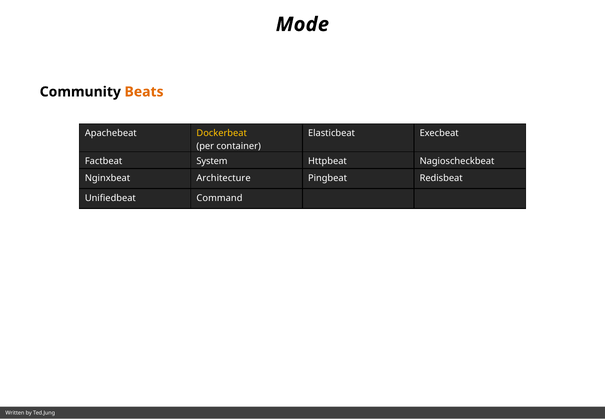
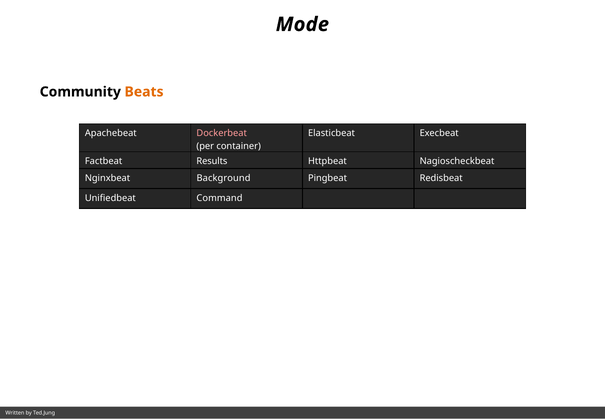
Dockerbeat colour: yellow -> pink (222, 133)
System: System -> Results (212, 161)
Architecture: Architecture -> Background (224, 178)
